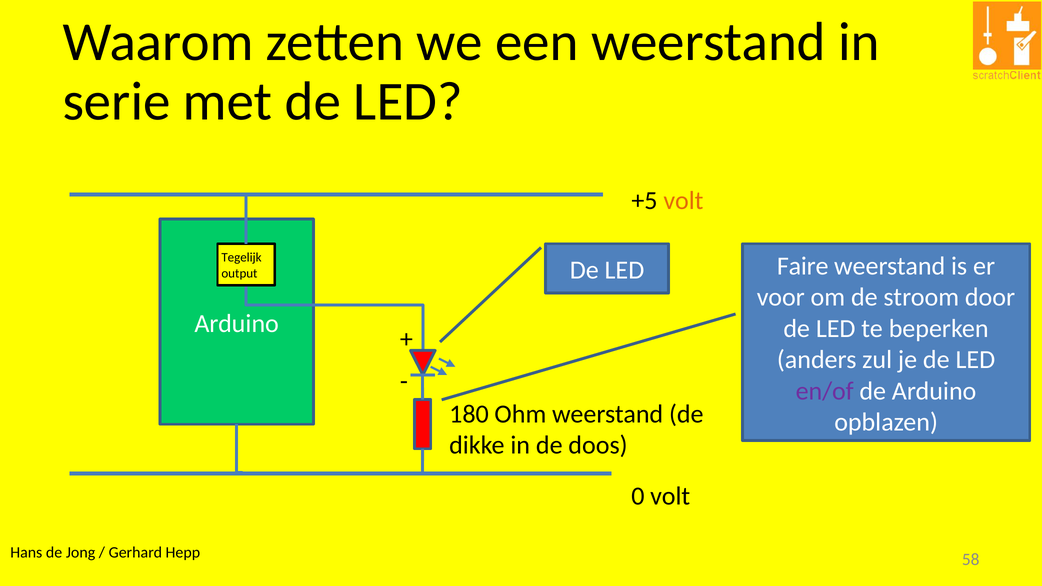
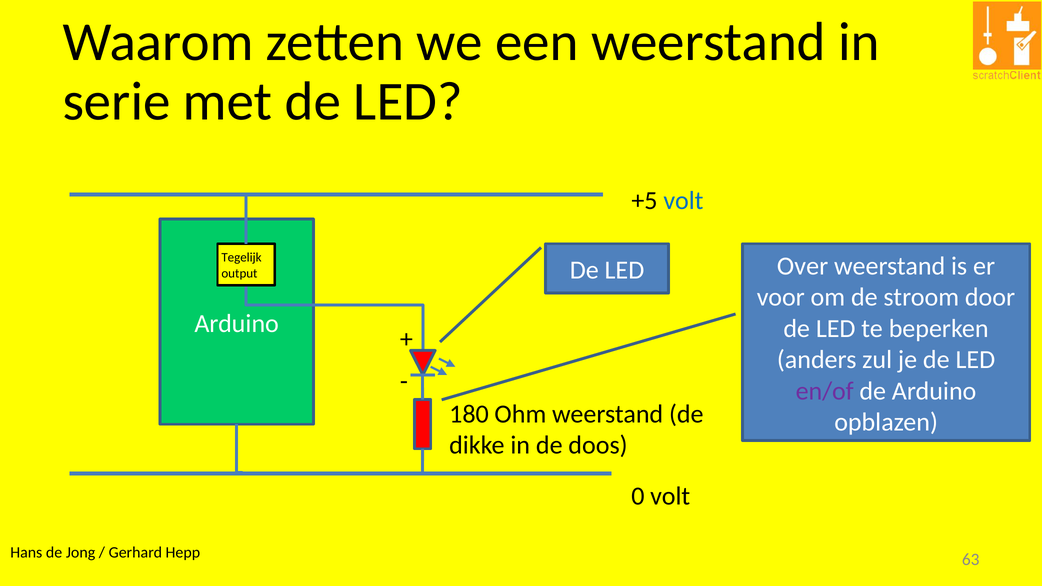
volt colour: orange -> blue (683, 201)
Faire: Faire -> Over (803, 266)
58: 58 -> 63 (971, 560)
